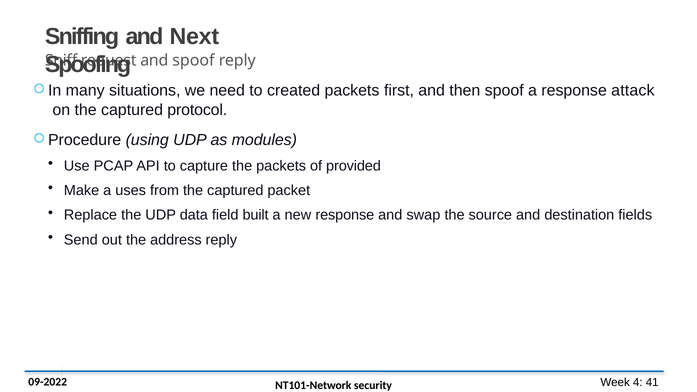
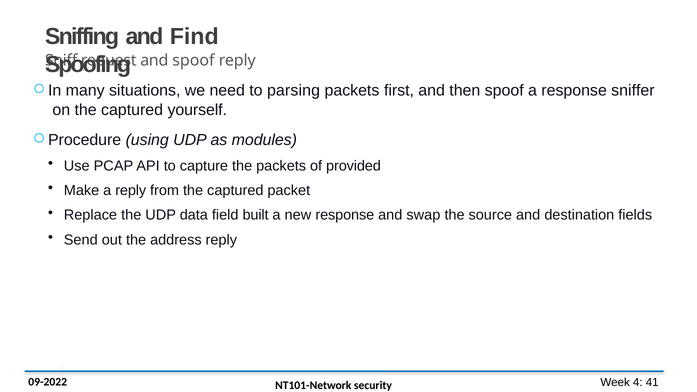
Next: Next -> Find (194, 37)
created: created -> parsing (294, 91)
attack: attack -> sniffer (633, 91)
protocol: protocol -> yourself (197, 110)
a uses: uses -> reply (131, 190)
